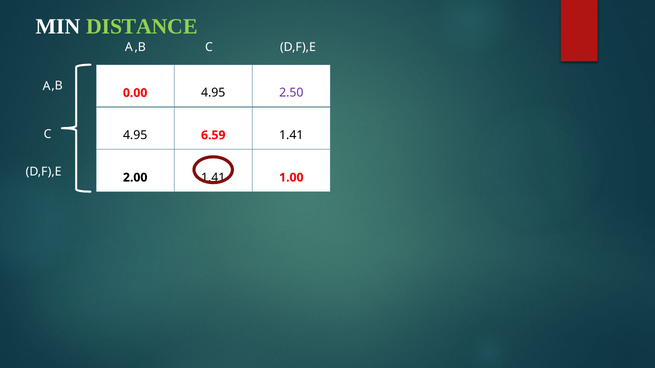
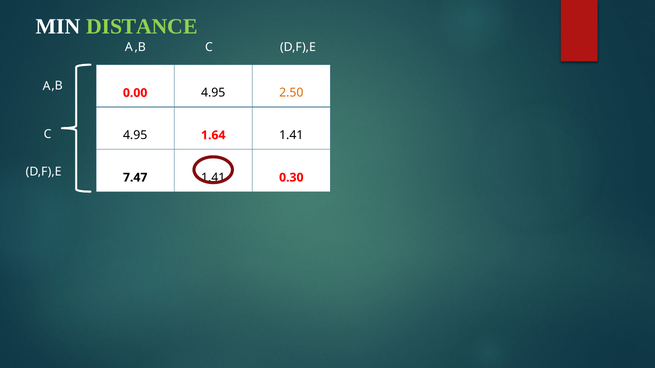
2.50 colour: purple -> orange (291, 93)
6.59: 6.59 -> 1.64 (213, 135)
2.00: 2.00 -> 7.47 (135, 178)
1.00: 1.00 -> 0.30 (291, 178)
